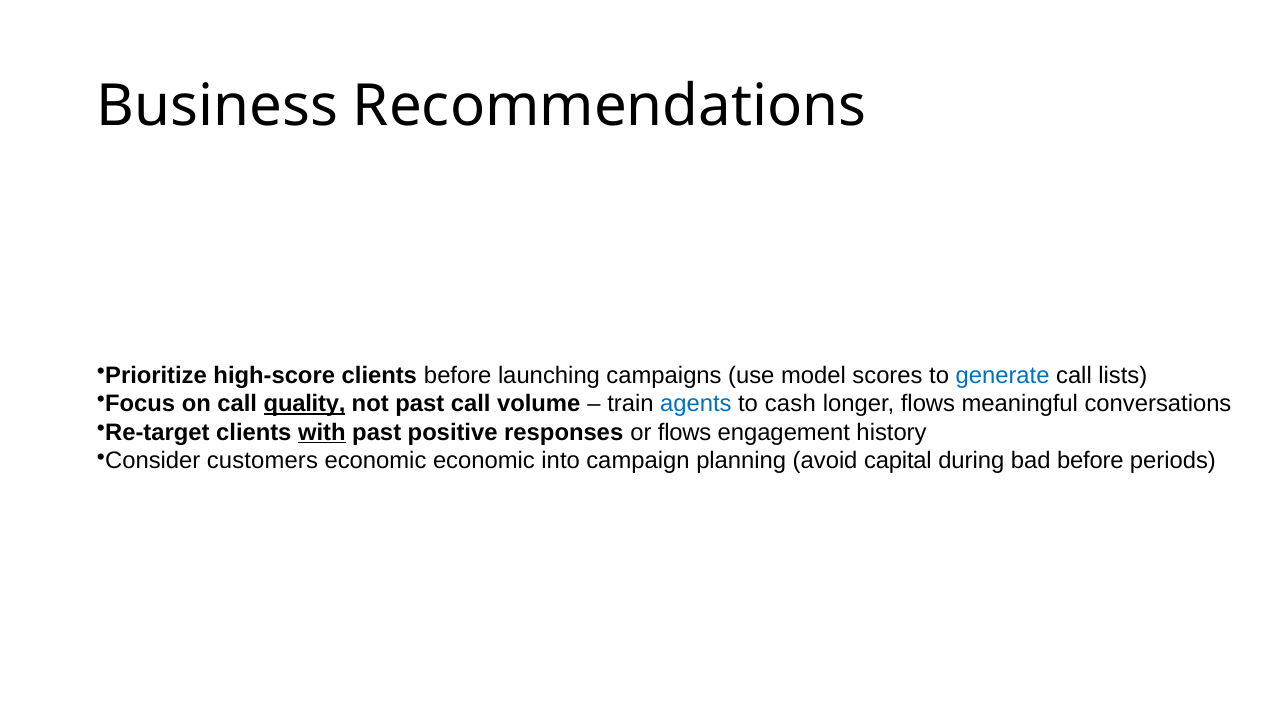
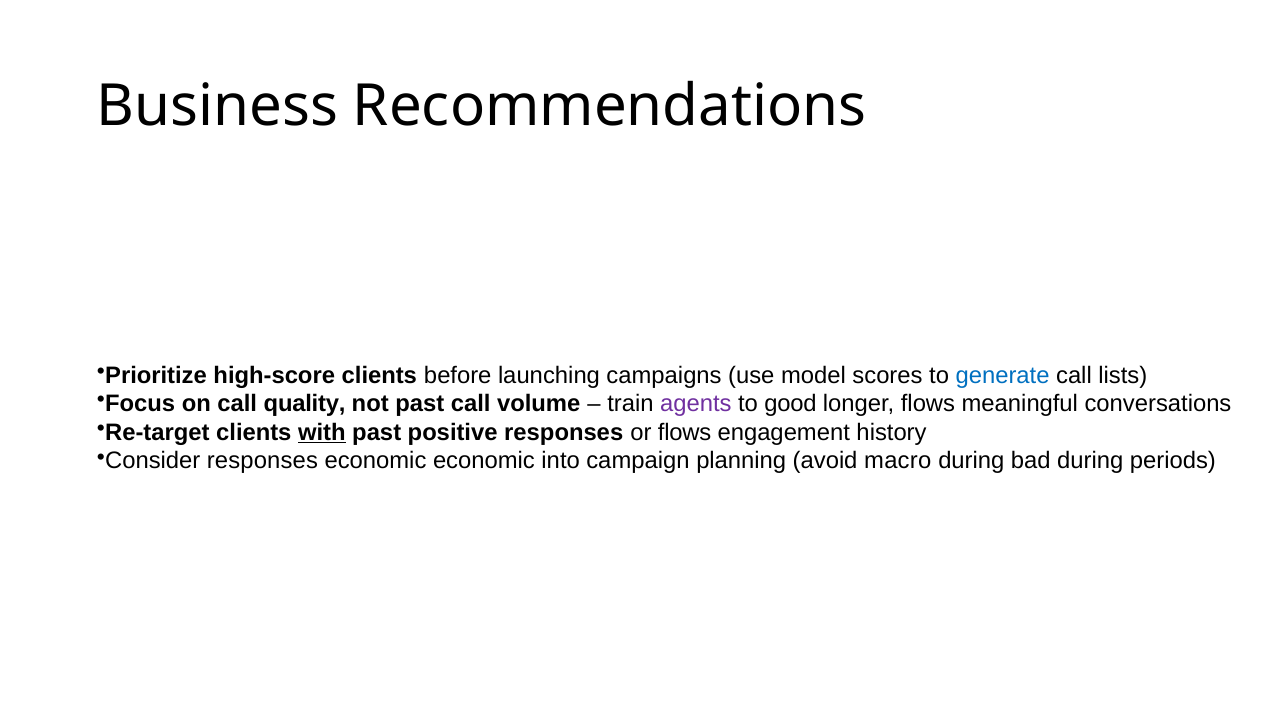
quality underline: present -> none (305, 404)
agents colour: blue -> purple (696, 404)
cash: cash -> good (791, 404)
Consider customers: customers -> responses (262, 461)
capital: capital -> macro (898, 461)
bad before: before -> during (1090, 461)
